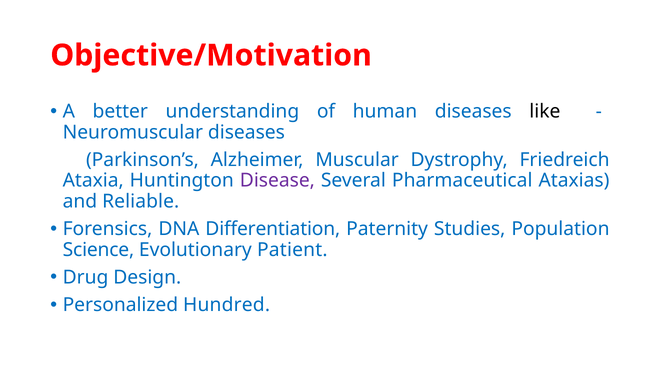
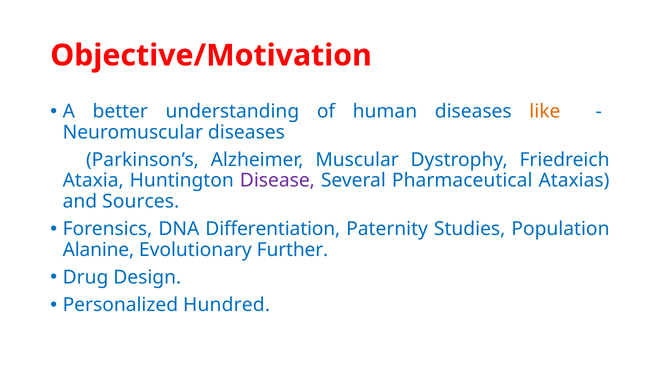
like colour: black -> orange (545, 112)
Reliable: Reliable -> Sources (141, 201)
Science: Science -> Alanine (98, 250)
Patient: Patient -> Further (293, 250)
